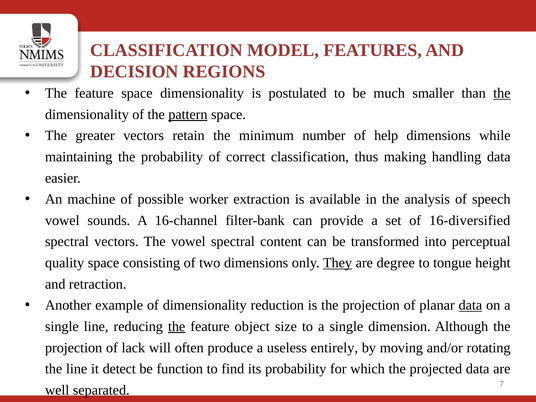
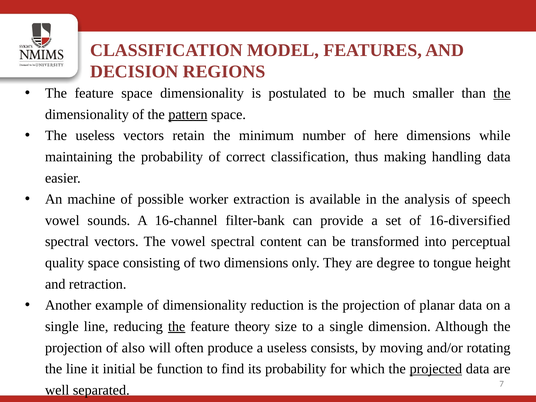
The greater: greater -> useless (95, 136)
help: help -> here (386, 136)
They underline: present -> none (338, 263)
data underline: present -> none (470, 305)
object: object -> theory (252, 326)
lack: lack -> also (133, 348)
entirely: entirely -> consists (334, 348)
detect: detect -> initial (119, 369)
projected underline: none -> present (436, 369)
